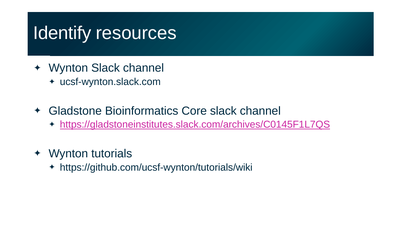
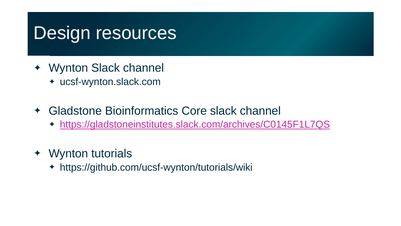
Identify: Identify -> Design (62, 33)
